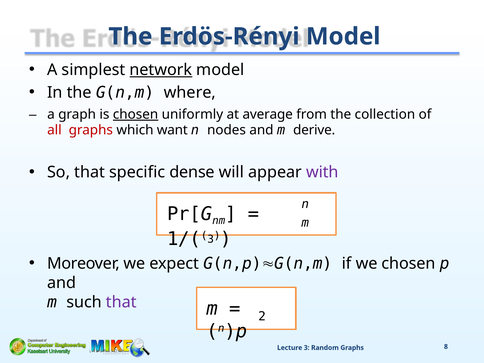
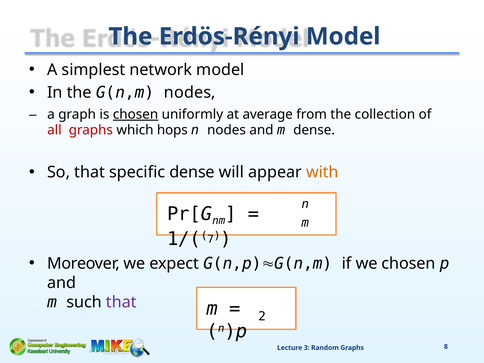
network underline: present -> none (161, 70)
G(n,m where: where -> nodes (190, 92)
want: want -> hops (172, 130)
m derive: derive -> dense (314, 130)
with colour: purple -> orange (322, 172)
3: 3 -> 7 (211, 239)
